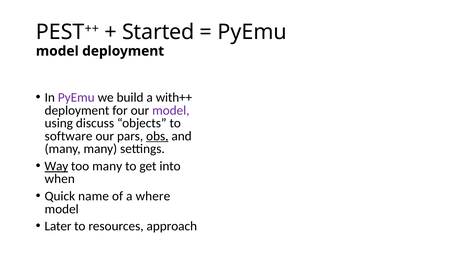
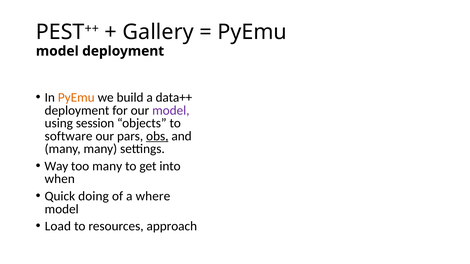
Started: Started -> Gallery (158, 32)
PyEmu colour: purple -> orange (76, 98)
with++: with++ -> data++ (174, 98)
discuss: discuss -> session (95, 123)
Way underline: present -> none (56, 166)
name: name -> doing (94, 196)
Later: Later -> Load (58, 227)
